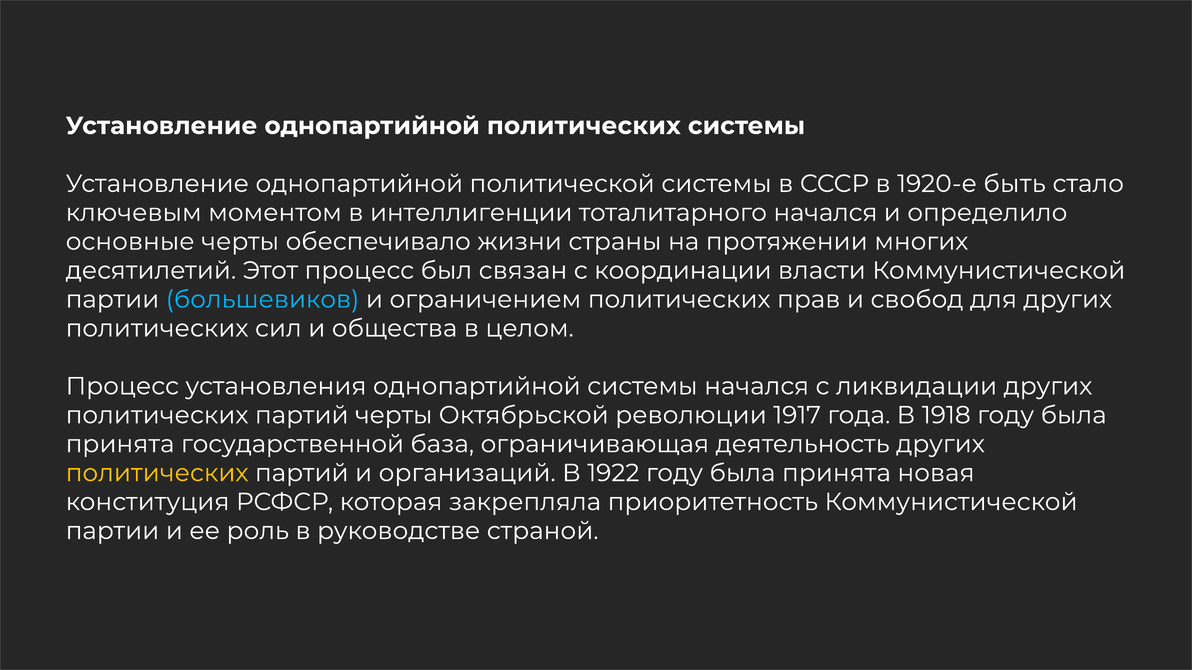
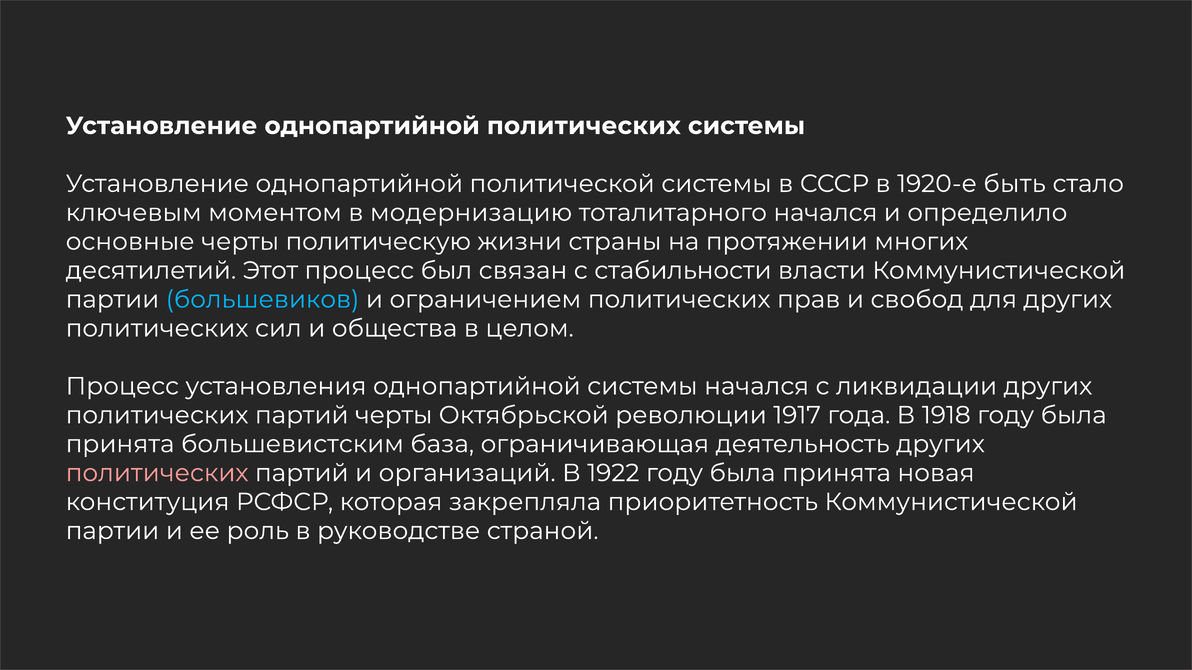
интеллигенции: интеллигенции -> модернизацию (471, 213)
обеспечивало: обеспечивало -> политическую (378, 242)
координации: координации -> стабильности (683, 271)
государственной: государственной -> большевистским (292, 444)
политических colour: yellow -> pink (157, 473)
